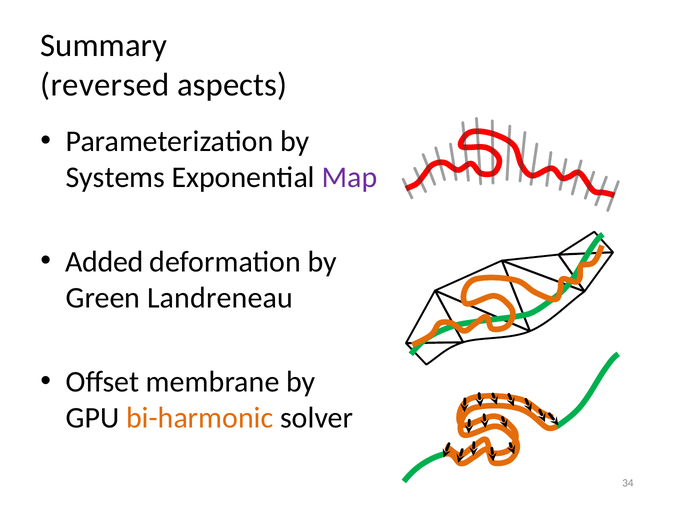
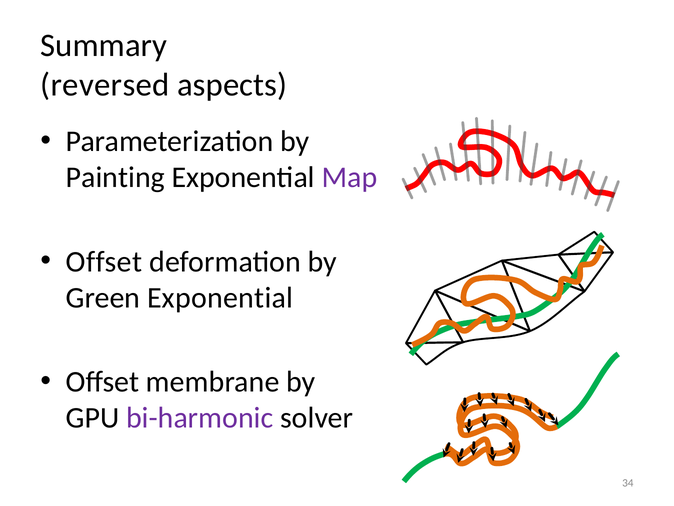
Systems: Systems -> Painting (115, 177)
Added: Added -> Offset (104, 261)
Green Landreneau: Landreneau -> Exponential (220, 297)
bi-harmonic colour: orange -> purple (200, 417)
